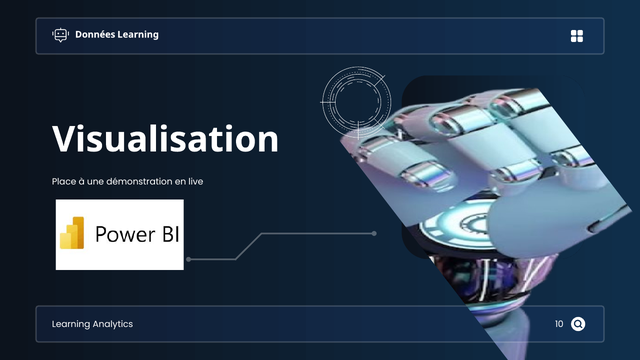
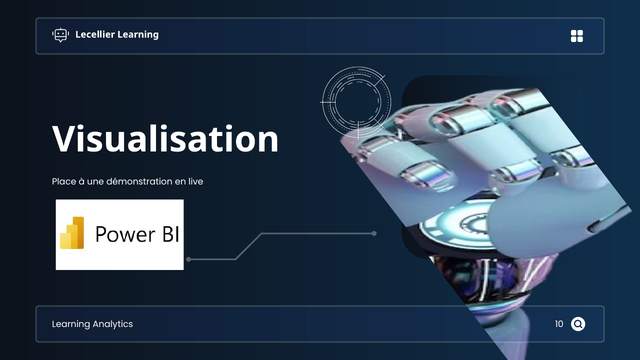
Données: Données -> Lecellier (95, 35)
